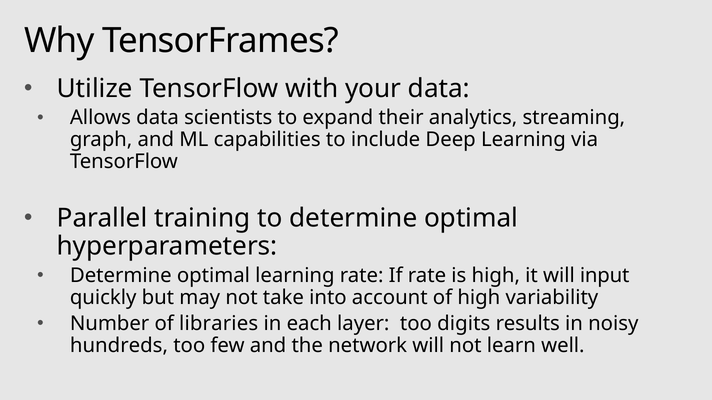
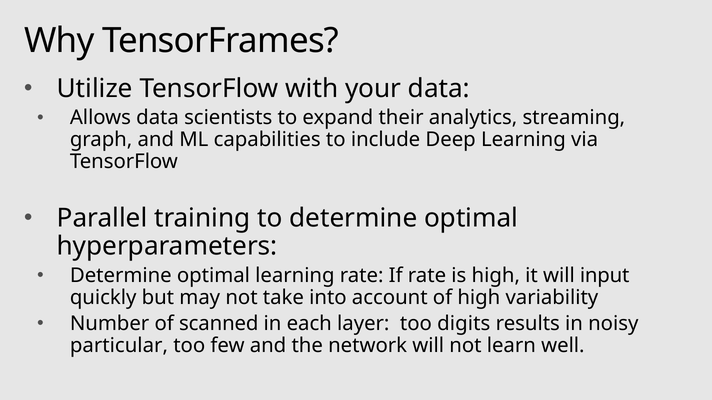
libraries: libraries -> scanned (219, 324)
hundreds: hundreds -> particular (119, 346)
